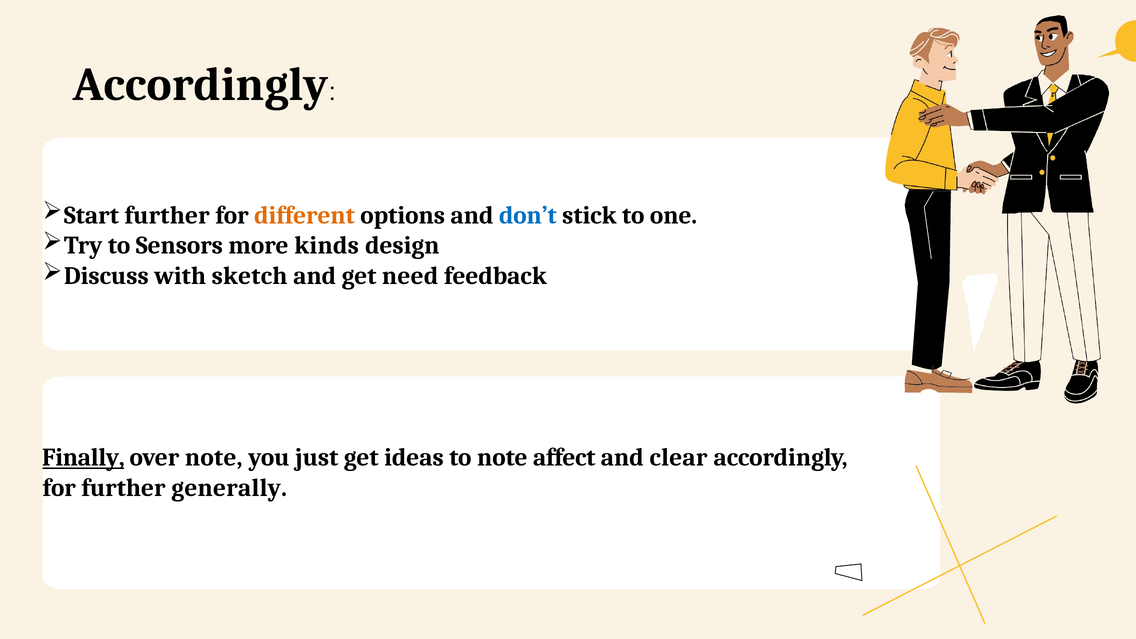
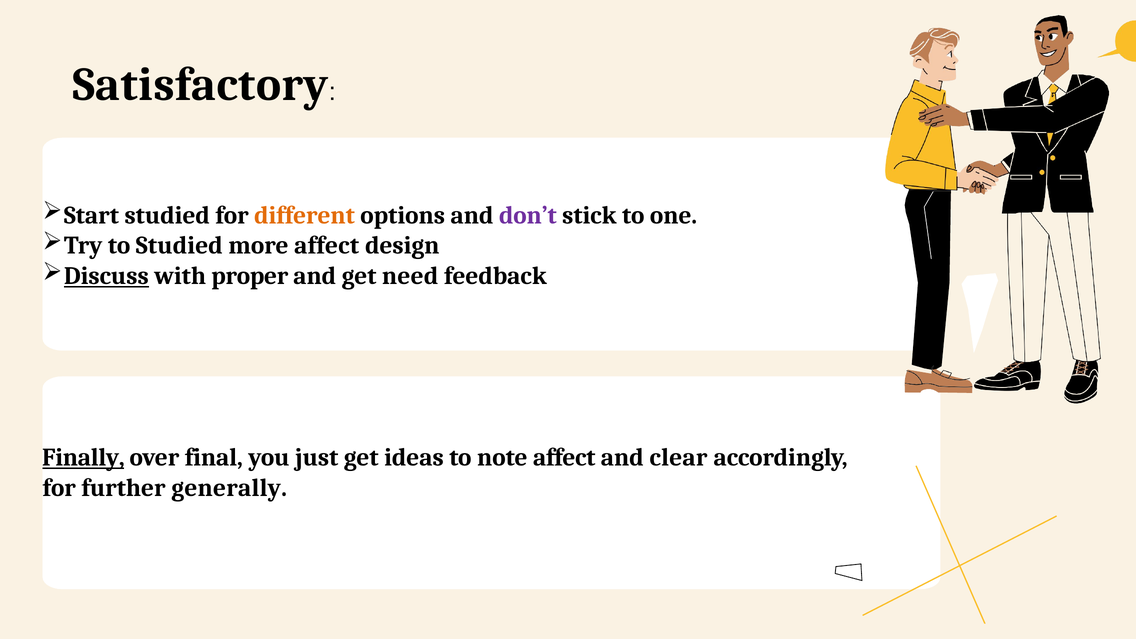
Accordingly: Accordingly -> Satisfactory (200, 84)
Start further: further -> studied (167, 215)
don’t colour: blue -> purple (528, 215)
to Sensors: Sensors -> Studied (179, 246)
more kinds: kinds -> affect (327, 246)
Discuss underline: none -> present (106, 276)
sketch: sketch -> proper (250, 276)
over note: note -> final (214, 458)
